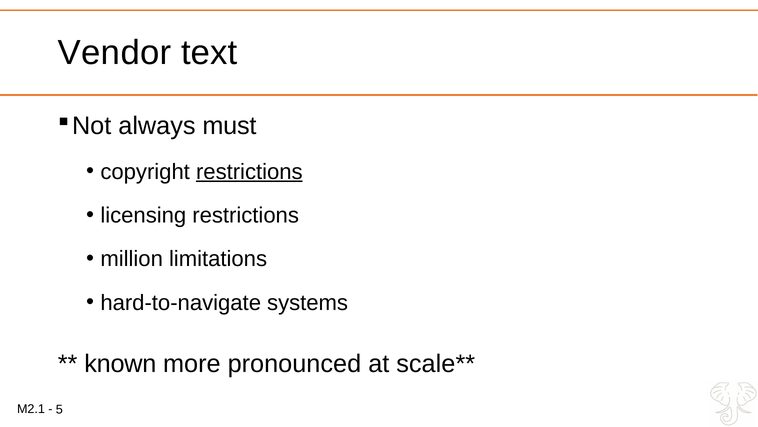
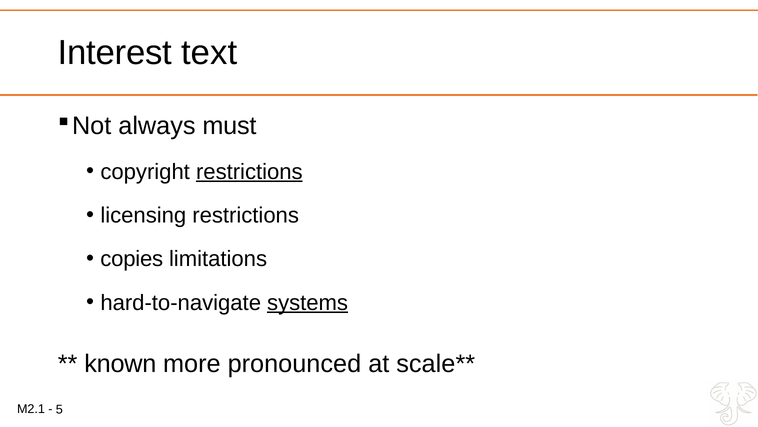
Vendor: Vendor -> Interest (115, 53)
million: million -> copies (132, 259)
systems underline: none -> present (308, 302)
